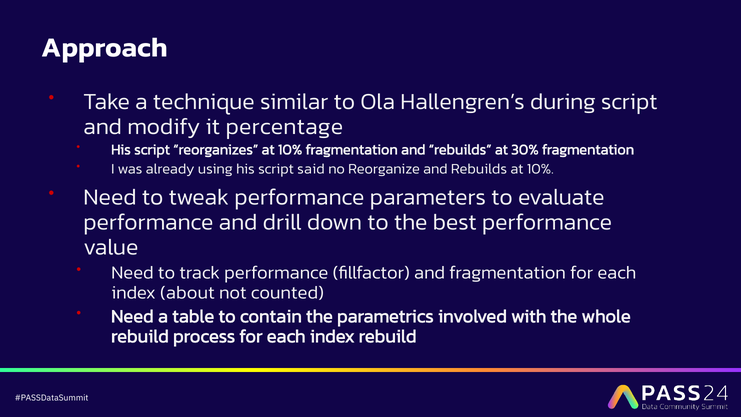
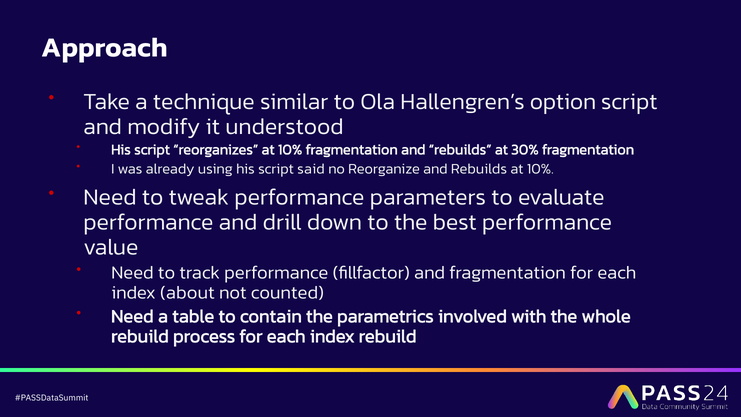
during: during -> option (563, 102)
percentage: percentage -> understood (284, 127)
